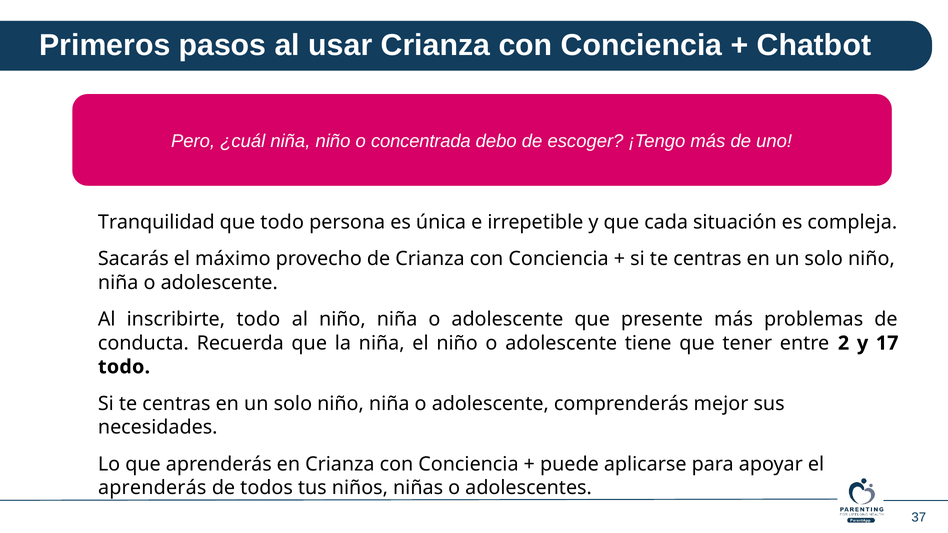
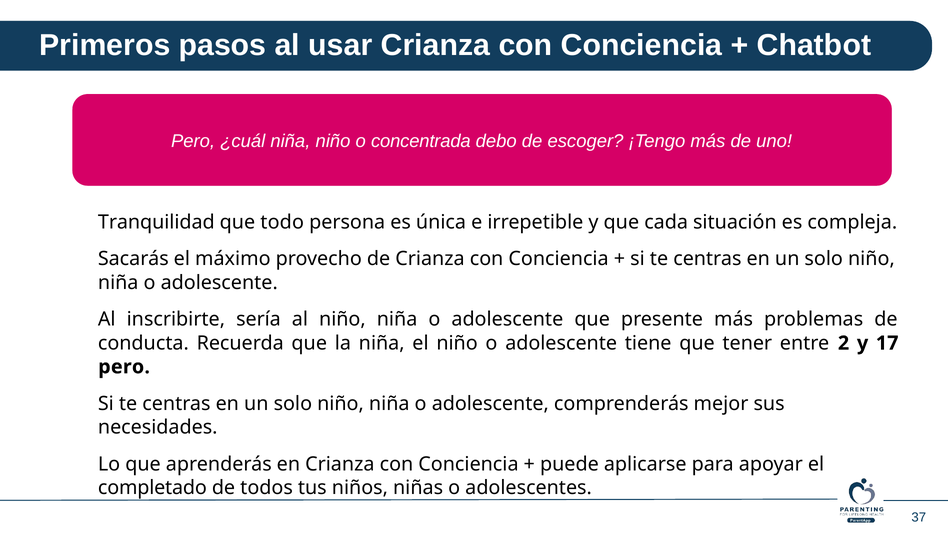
inscribirte todo: todo -> sería (258, 320)
todo: todo -> pero (124, 367)
aprenderás: aprenderás -> completado (152, 488)
